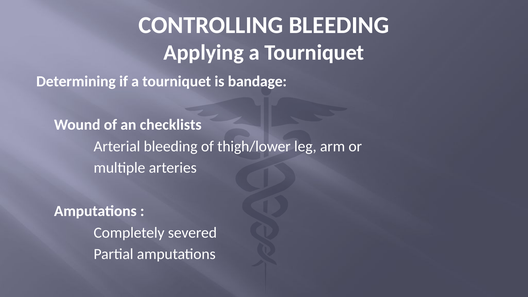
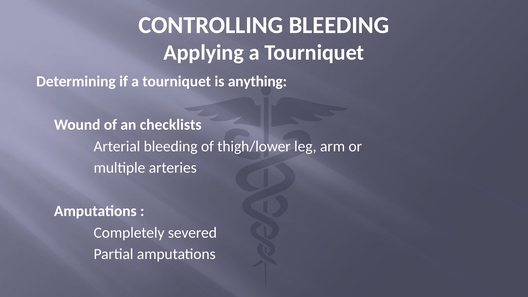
bandage: bandage -> anything (257, 82)
